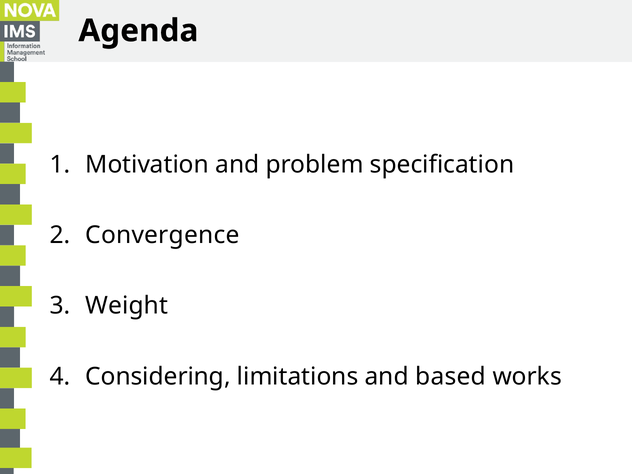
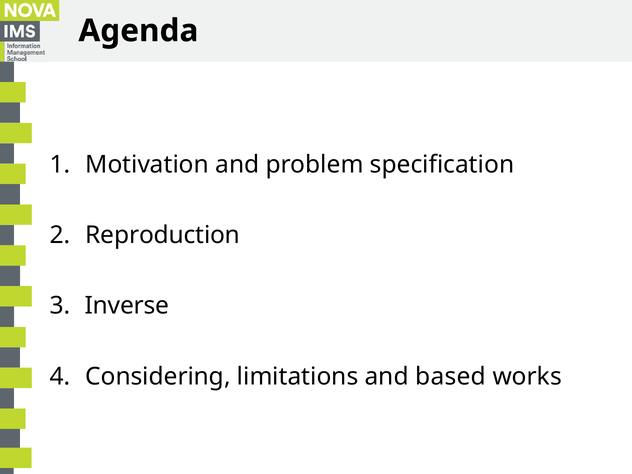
Convergence: Convergence -> Reproduction (163, 235)
Weight: Weight -> Inverse (127, 306)
